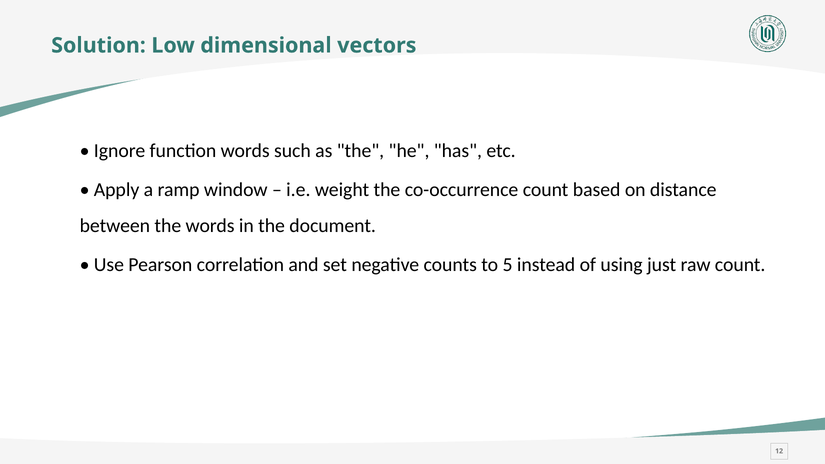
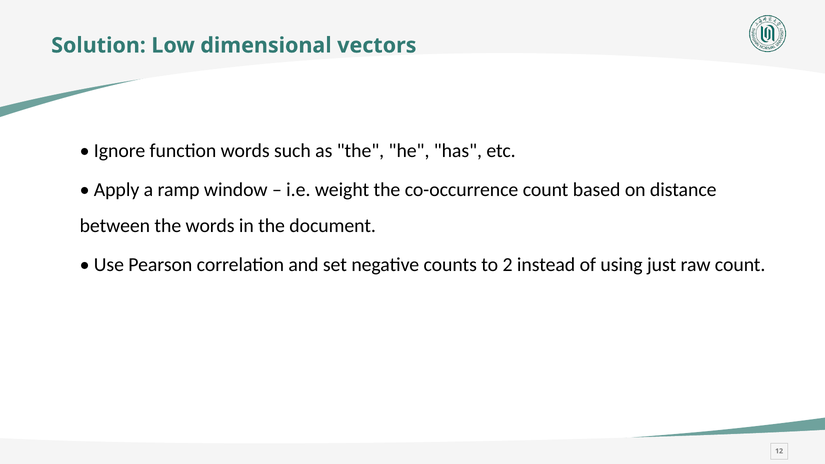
5: 5 -> 2 (508, 265)
